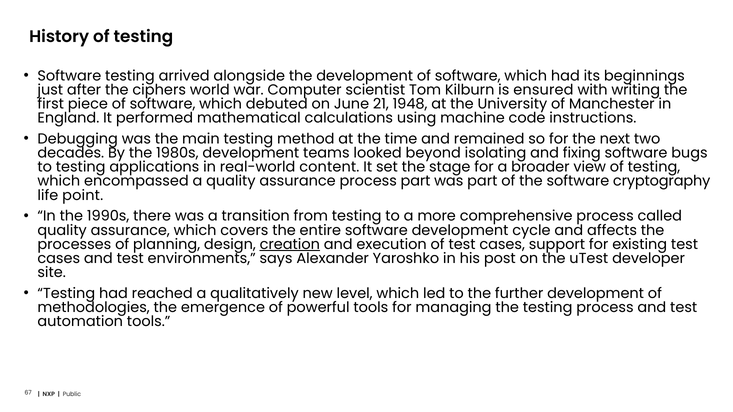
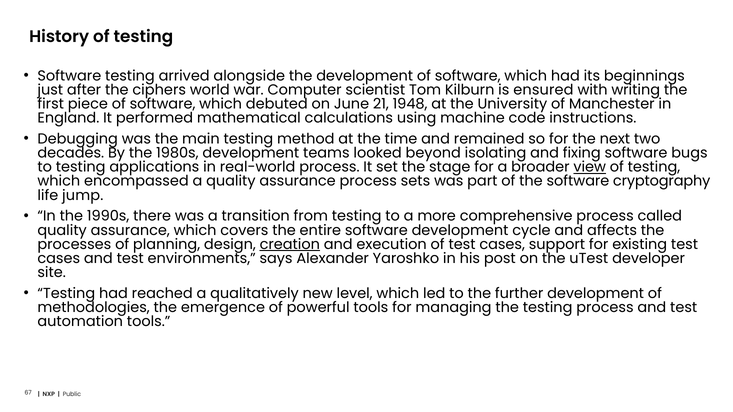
real-world content: content -> process (329, 167)
view underline: none -> present (590, 167)
process part: part -> sets (415, 181)
point: point -> jump (83, 195)
